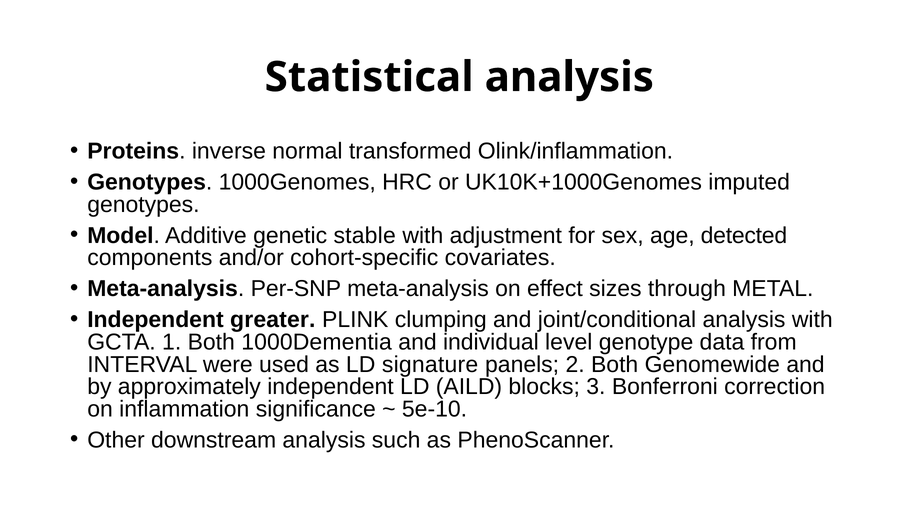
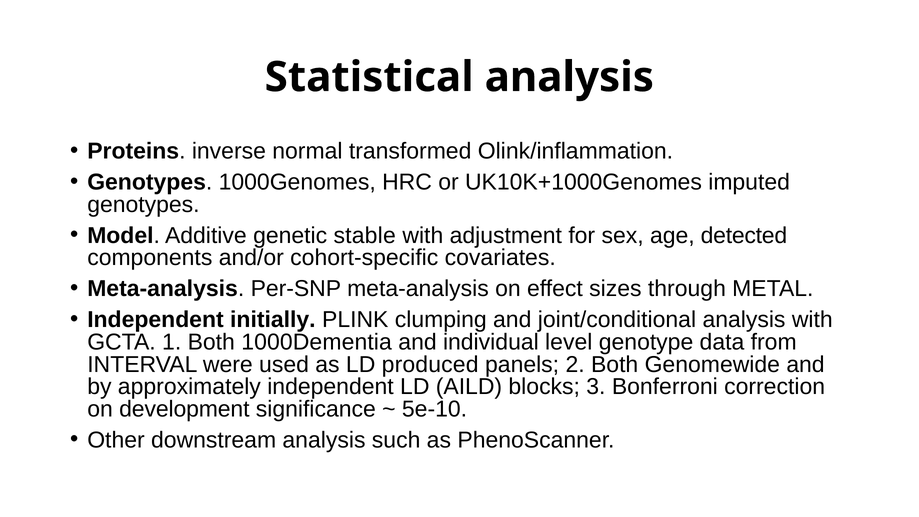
greater: greater -> initially (273, 320)
signature: signature -> produced (430, 364)
inflammation: inflammation -> development (184, 409)
